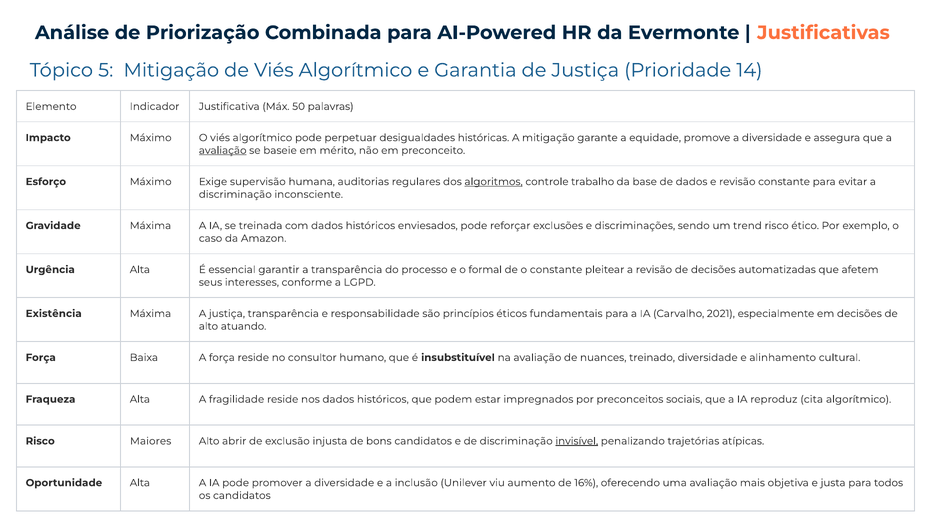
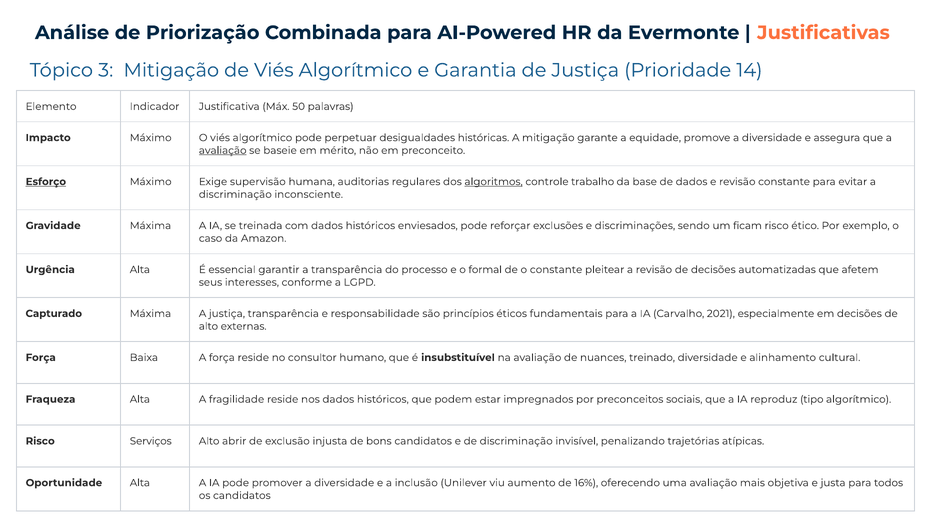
5: 5 -> 3 (106, 70)
Esforço underline: none -> present (46, 182)
trend: trend -> ficam (747, 226)
Existência: Existência -> Capturado (54, 314)
atuando: atuando -> externas (244, 327)
cita: cita -> tipo (812, 400)
Maiores: Maiores -> Serviços (151, 442)
invisível underline: present -> none (577, 442)
